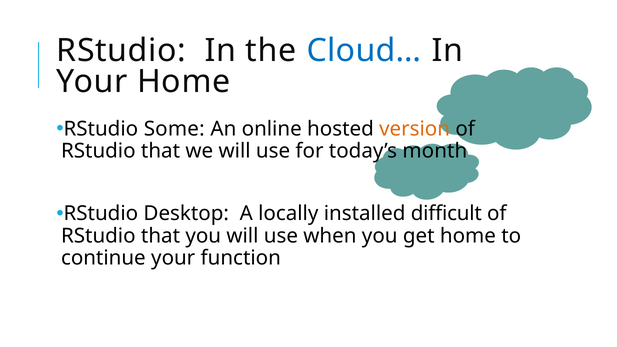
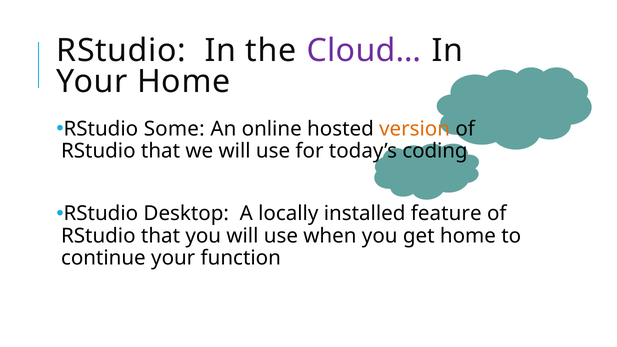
Cloud… colour: blue -> purple (364, 51)
month: month -> coding (435, 151)
difficult: difficult -> feature (446, 214)
